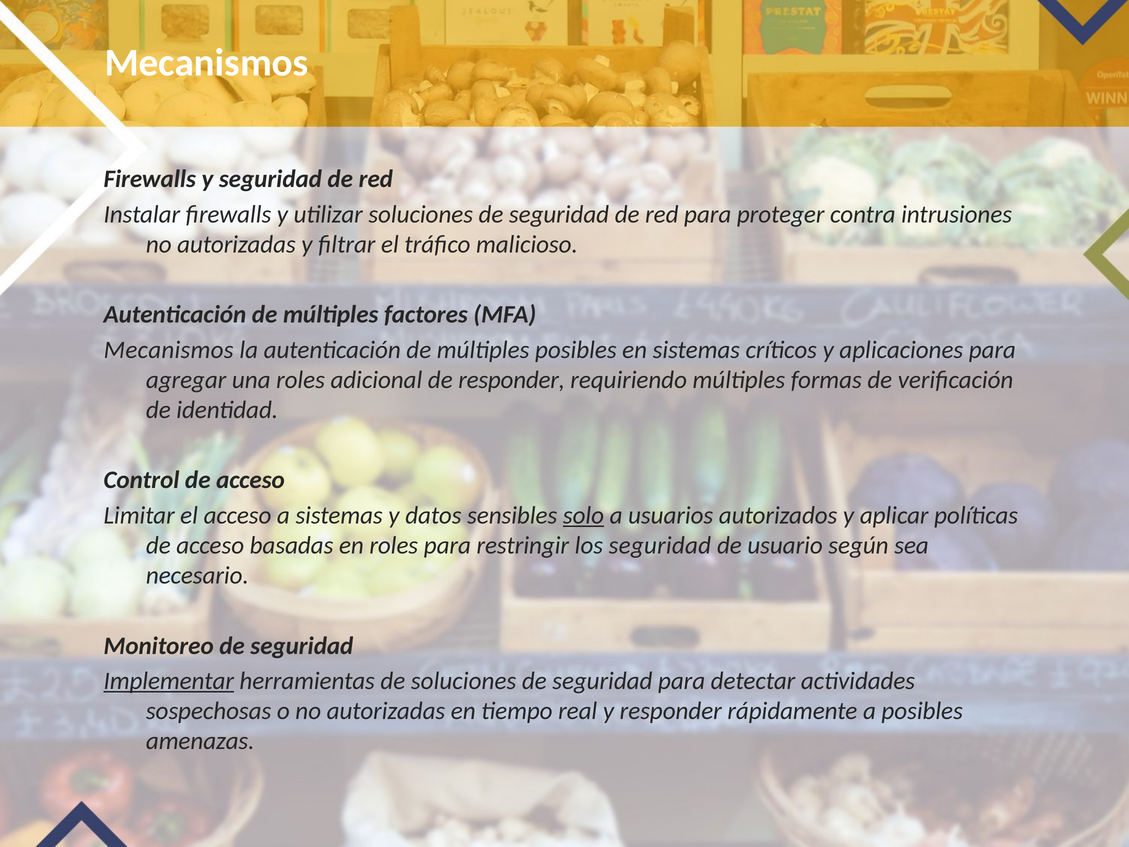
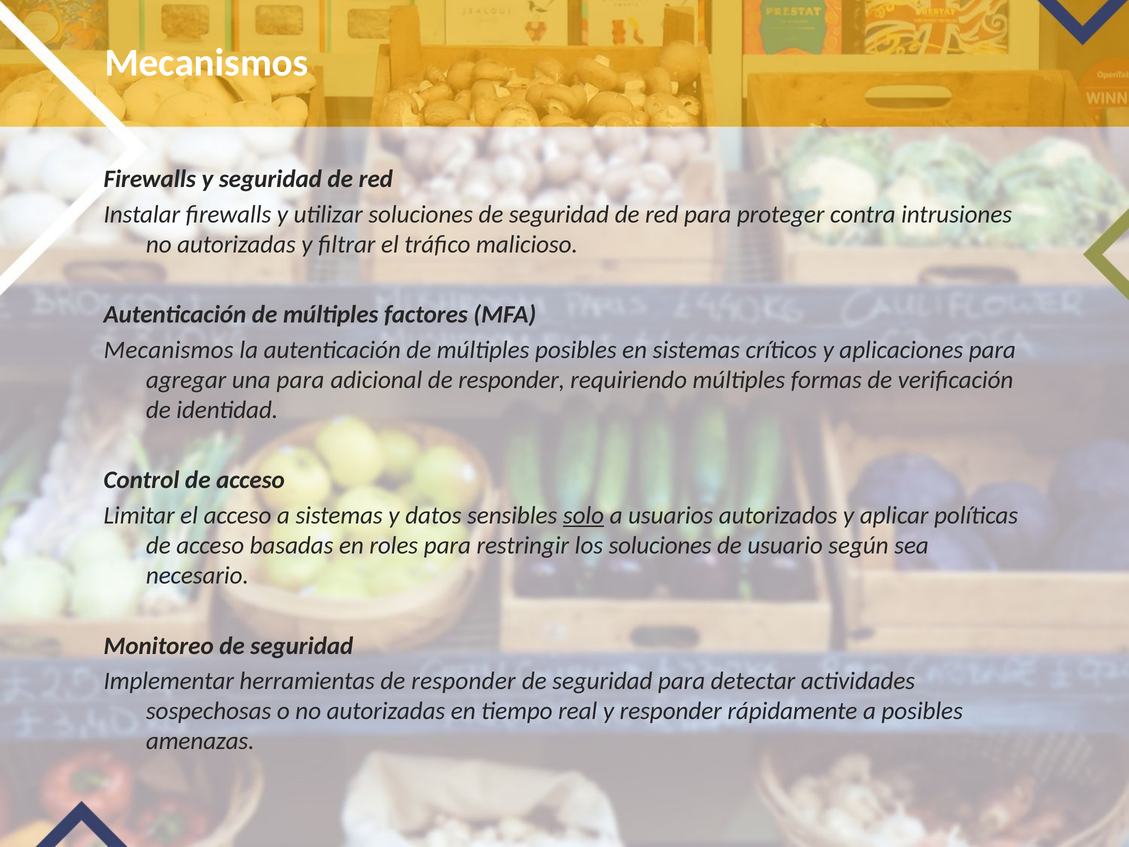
una roles: roles -> para (300, 380)
los seguridad: seguridad -> soluciones (660, 545)
Implementar underline: present -> none (169, 681)
herramientas de soluciones: soluciones -> responder (463, 681)
